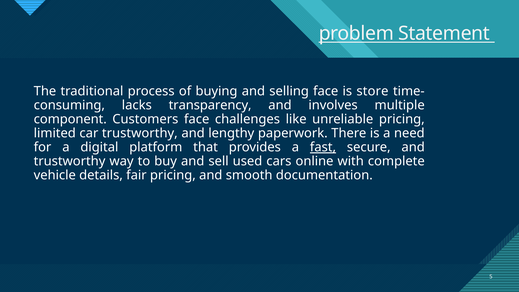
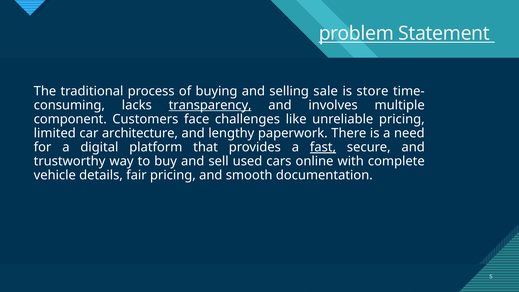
selling face: face -> sale (326, 91)
transparency underline: none -> present (210, 105)
car trustworthy: trustworthy -> architecture (140, 133)
